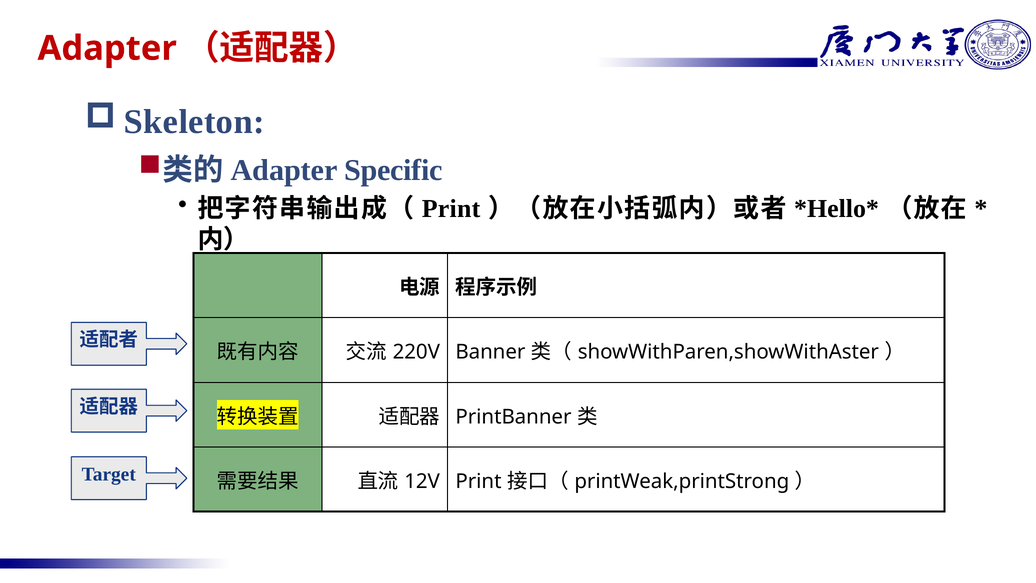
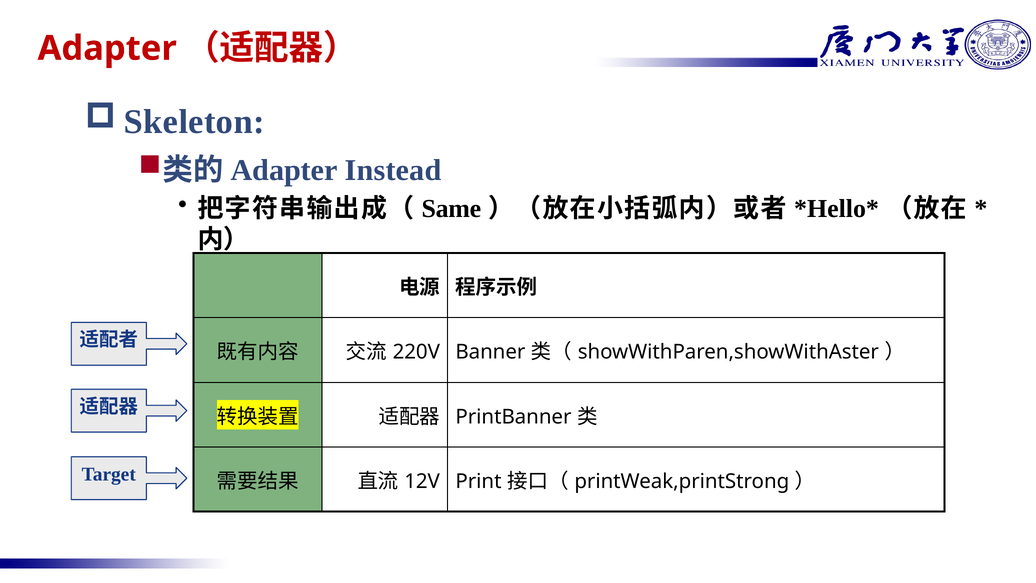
Specific: Specific -> Instead (393, 170)
Print: Print -> Same (451, 209)
